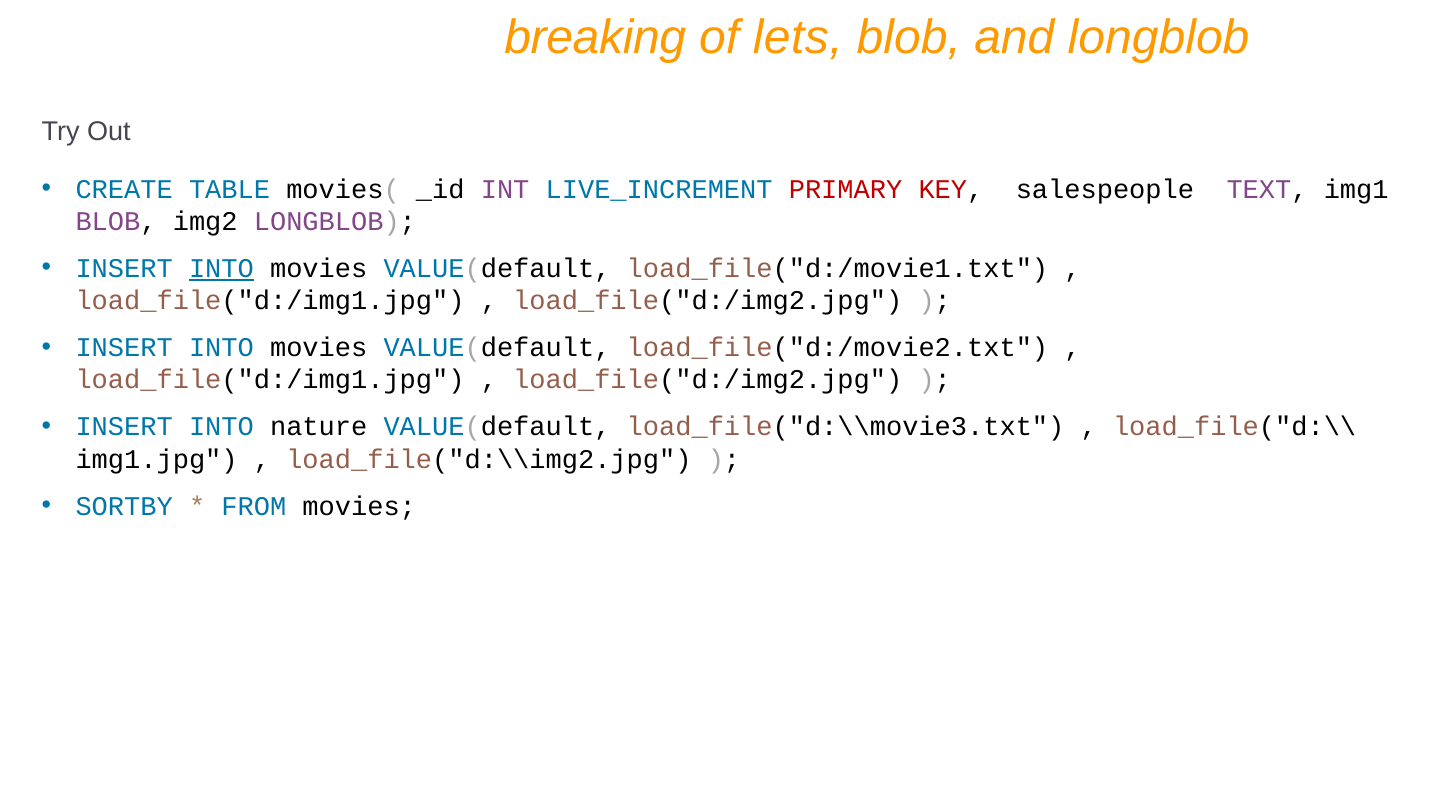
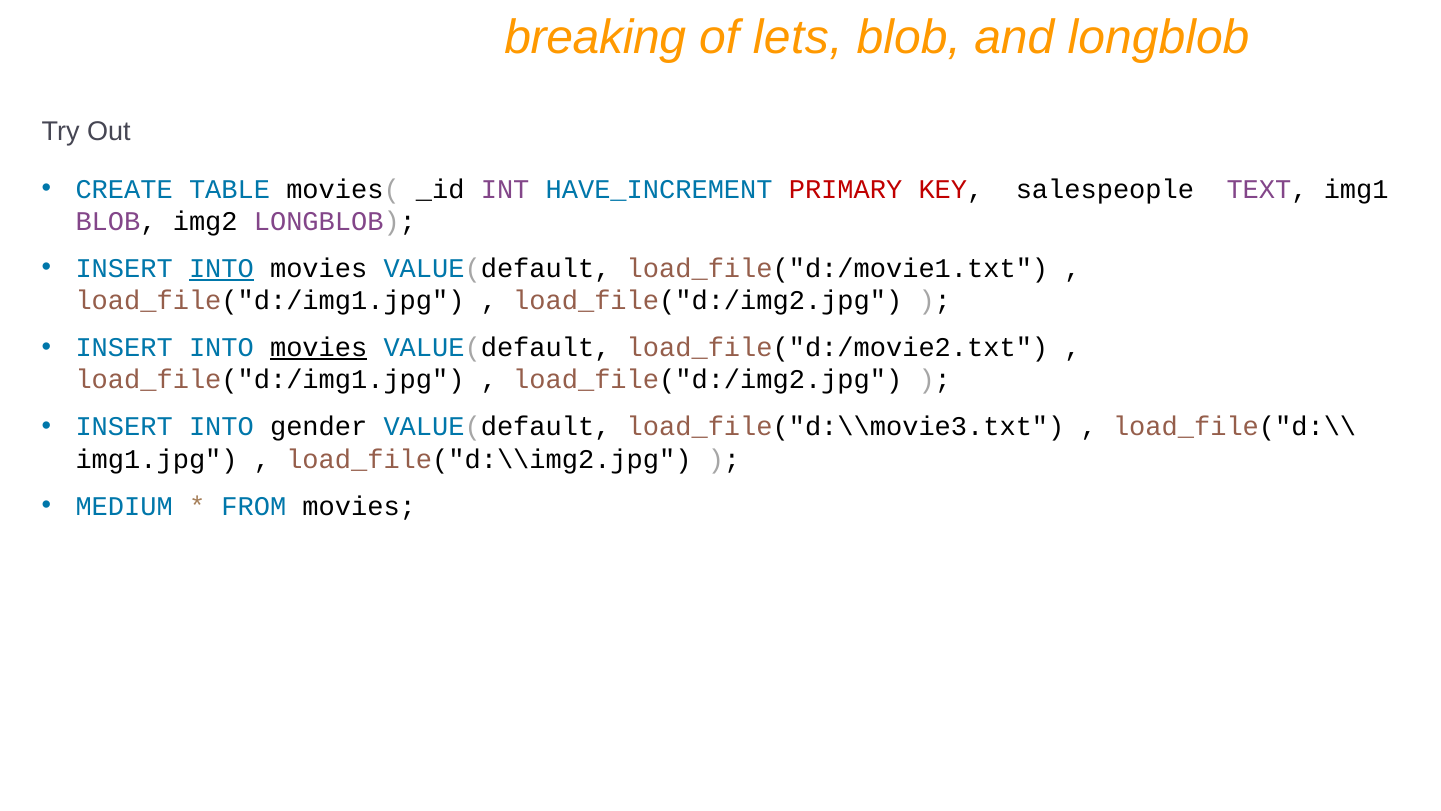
LIVE_INCREMENT: LIVE_INCREMENT -> HAVE_INCREMENT (659, 189)
movies underline: none -> present (319, 347)
nature: nature -> gender (319, 427)
SORTBY: SORTBY -> MEDIUM (124, 506)
